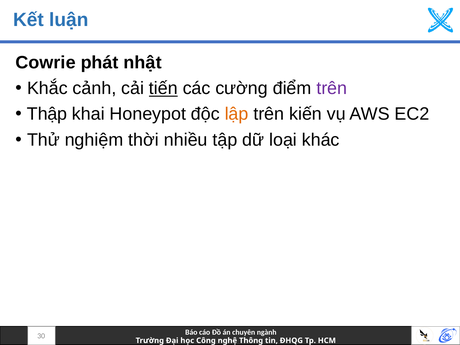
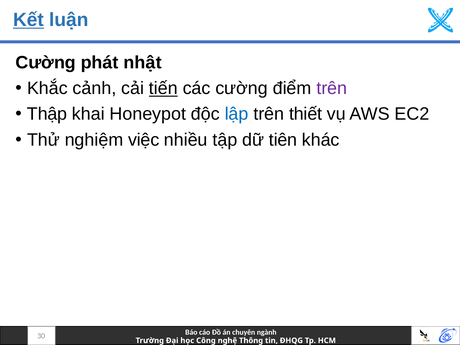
Kết underline: none -> present (29, 20)
Cowrie: Cowrie -> Cường (46, 63)
lập colour: orange -> blue (237, 114)
kiến: kiến -> thiết (306, 114)
thời: thời -> việc (144, 140)
loại: loại -> tiên (283, 140)
